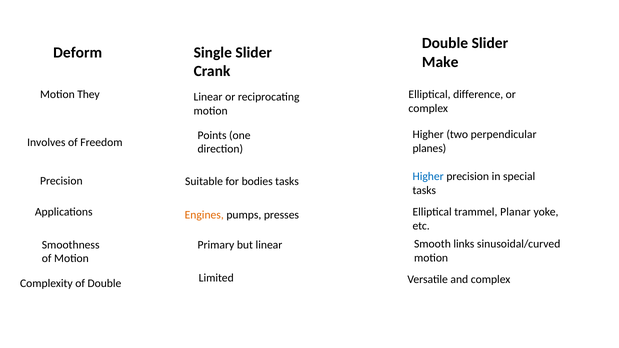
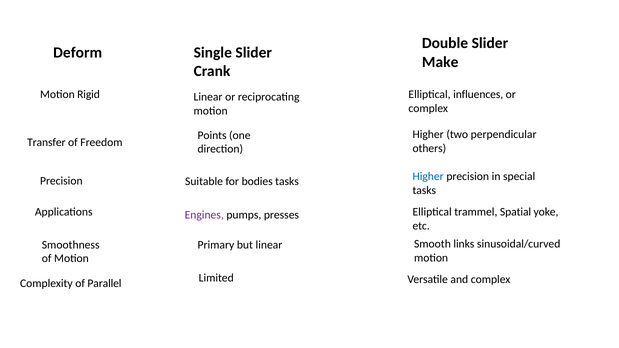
They: They -> Rigid (89, 94)
difference: difference -> influences (478, 94)
Involves: Involves -> Transfer (46, 142)
planes: planes -> others (429, 149)
Engines colour: orange -> purple (204, 215)
Planar: Planar -> Spatial (516, 212)
of Double: Double -> Parallel (104, 283)
